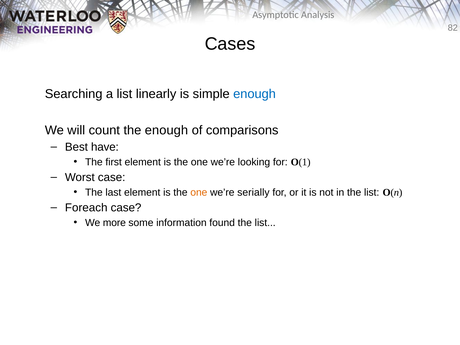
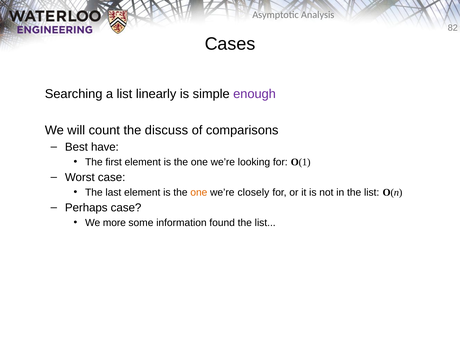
enough colour: blue -> purple (255, 94)
the enough: enough -> discuss (166, 130)
serially: serially -> closely (253, 192)
Foreach: Foreach -> Perhaps (86, 208)
